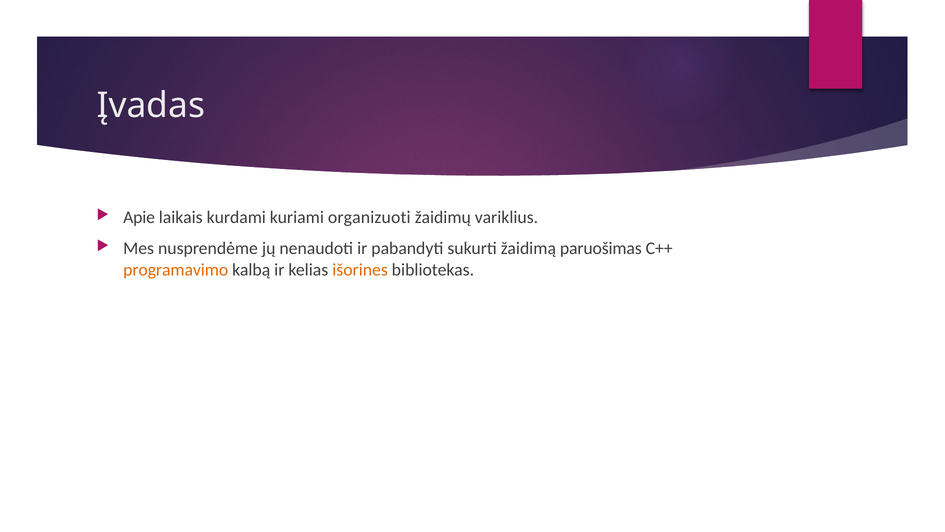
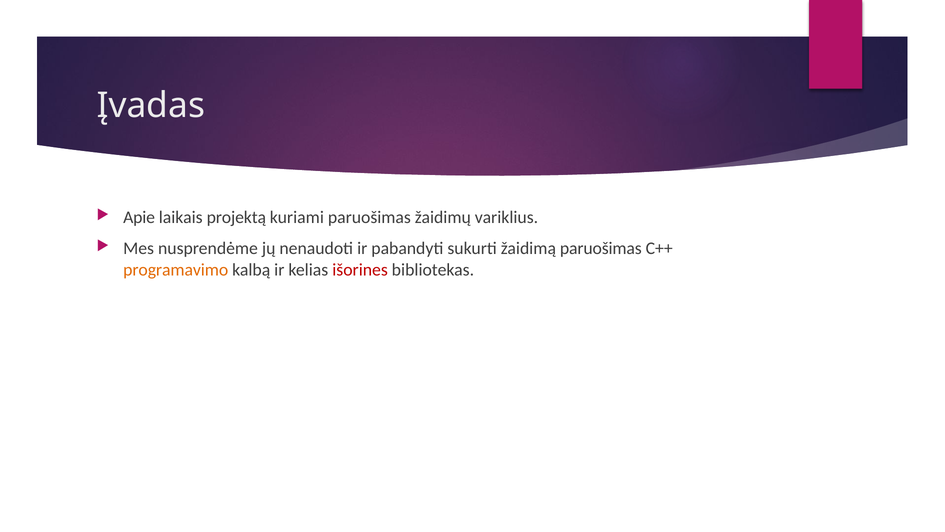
kurdami: kurdami -> projektą (236, 217)
kuriami organizuoti: organizuoti -> paruošimas (369, 217)
išorines colour: orange -> red (360, 270)
